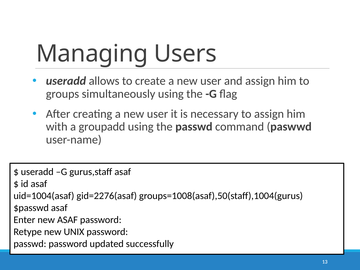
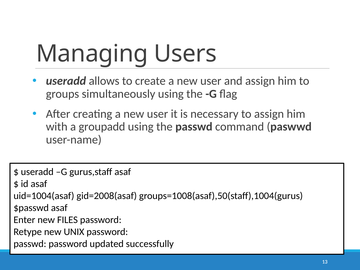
gid=2276(asaf: gid=2276(asaf -> gid=2008(asaf (107, 196)
new ASAF: ASAF -> FILES (67, 220)
